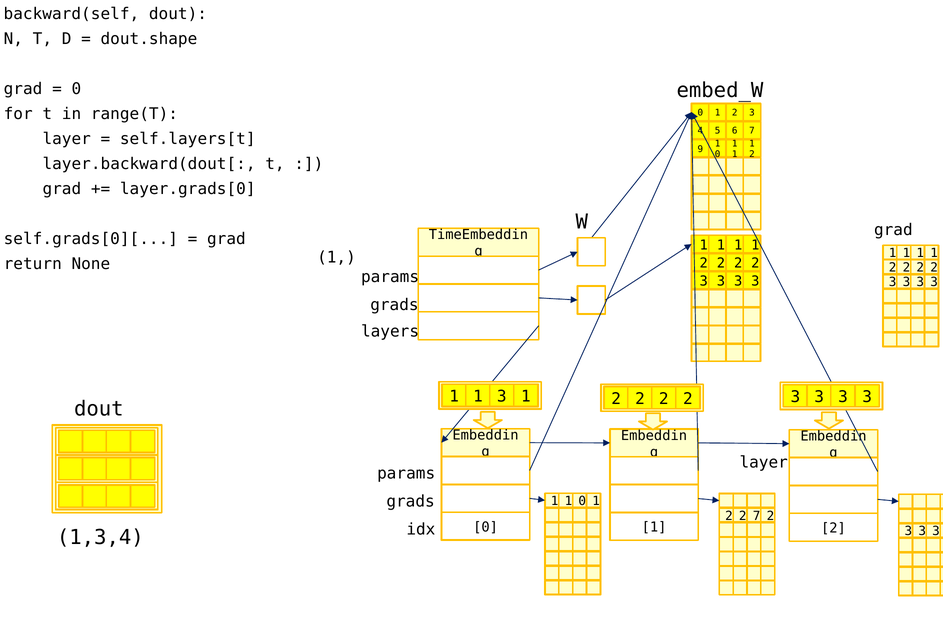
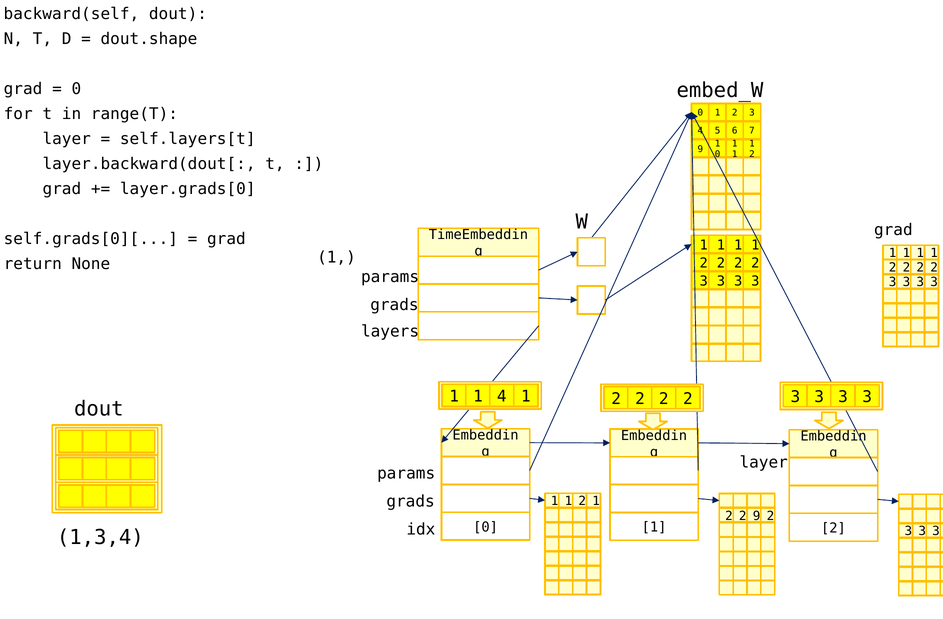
1 3: 3 -> 4 (502, 397)
grads 1 1 0: 0 -> 2 (582, 502)
2 7: 7 -> 9 (757, 516)
